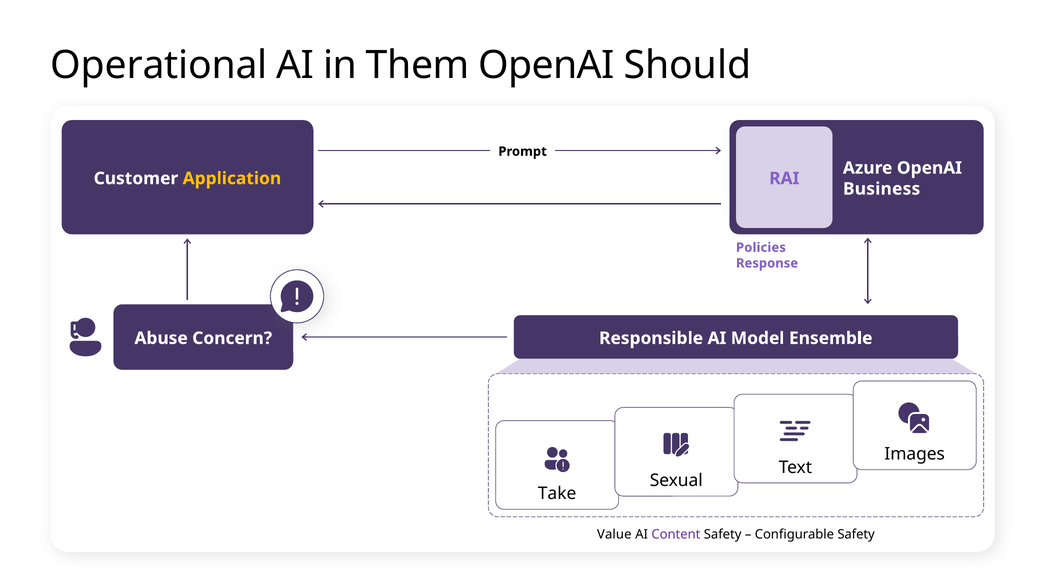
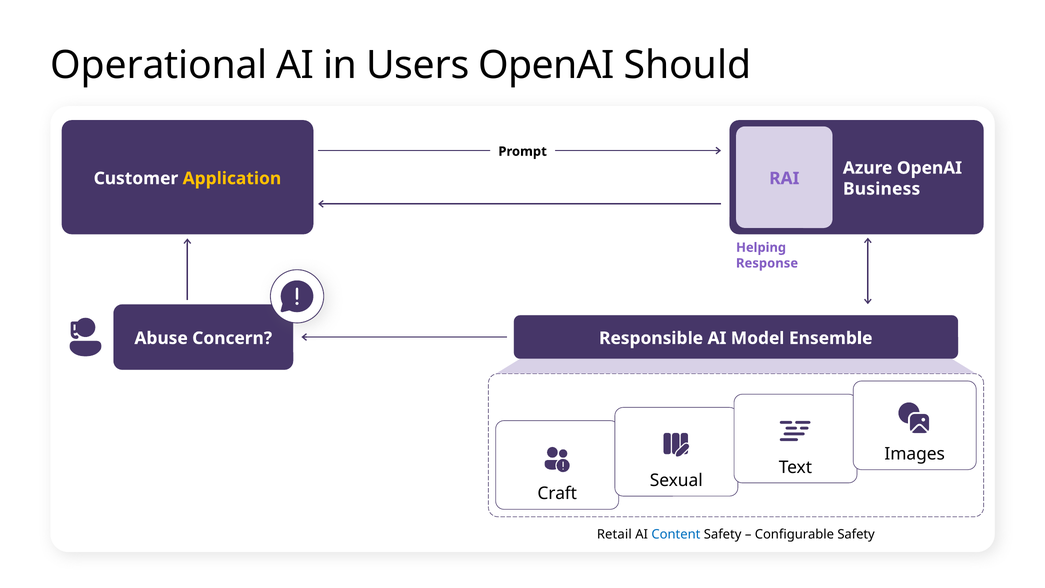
Them: Them -> Users (418, 65)
Policies: Policies -> Helping (761, 247)
Take: Take -> Craft (557, 494)
Value: Value -> Retail (614, 534)
Content colour: purple -> blue (676, 534)
